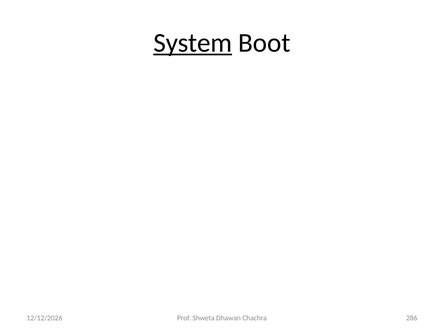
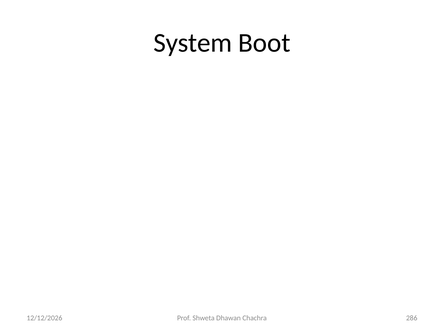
System underline: present -> none (193, 43)
